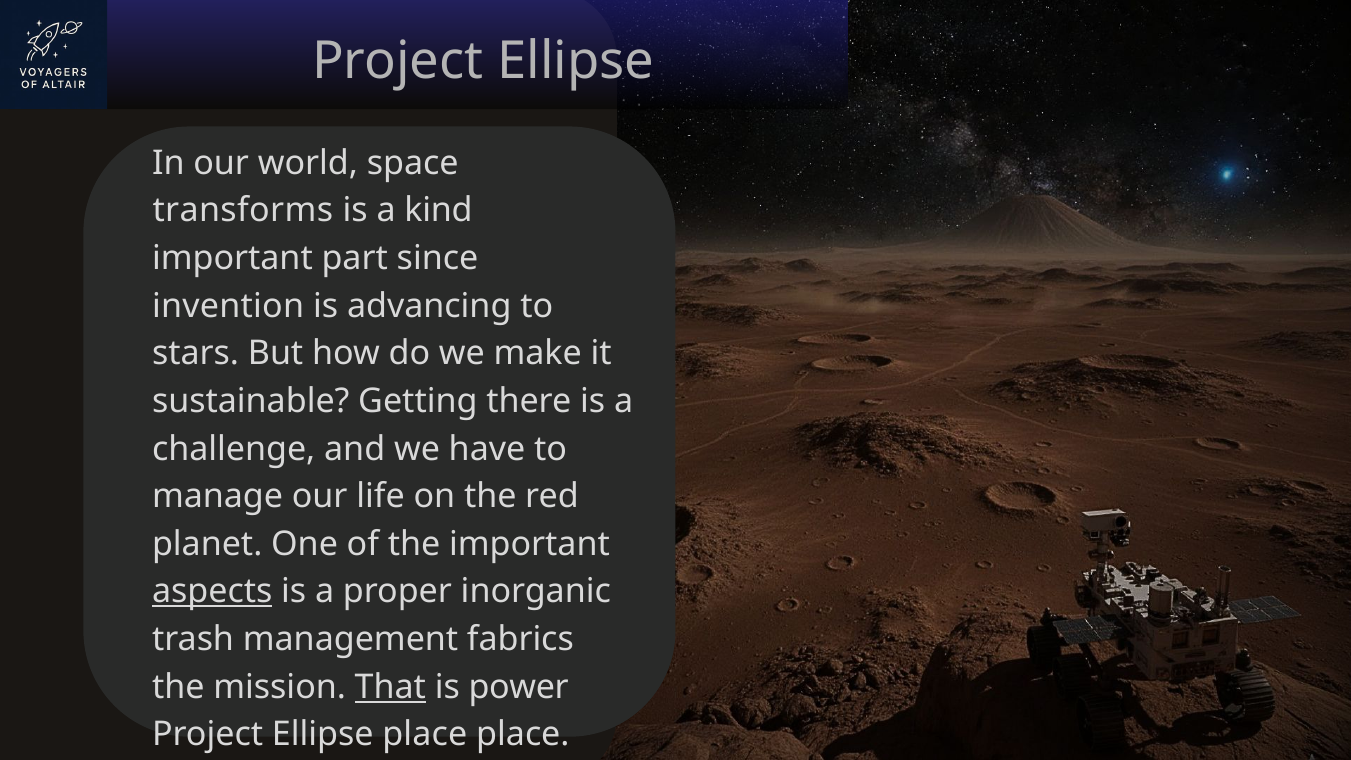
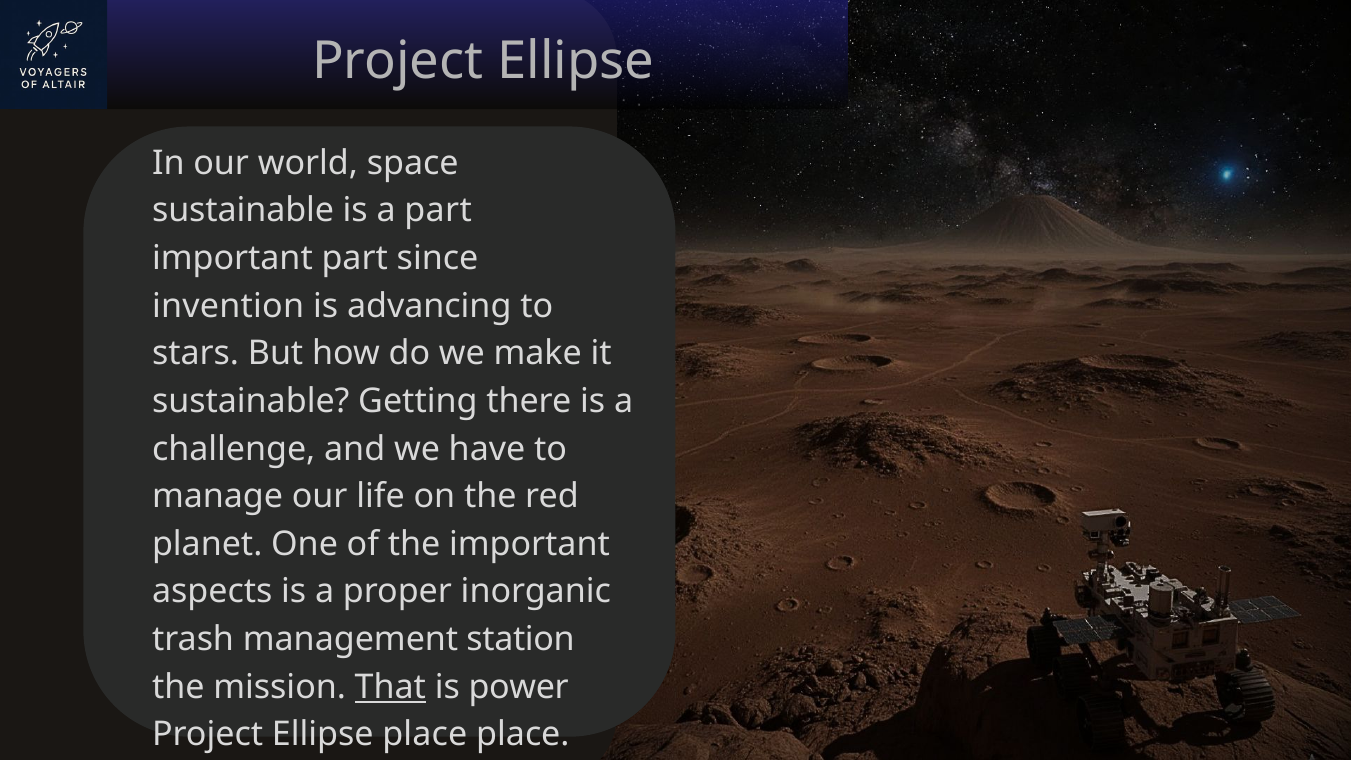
transforms: transforms -> sustainable (243, 211)
a kind: kind -> part (438, 211)
aspects underline: present -> none (212, 592)
fabrics: fabrics -> station (521, 639)
